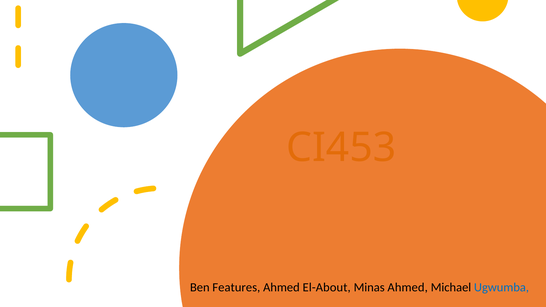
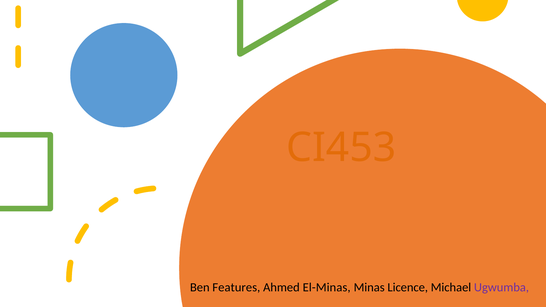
El-About: El-About -> El-Minas (327, 288)
Minas Ahmed: Ahmed -> Licence (408, 288)
Ugwumba colour: blue -> purple (502, 288)
